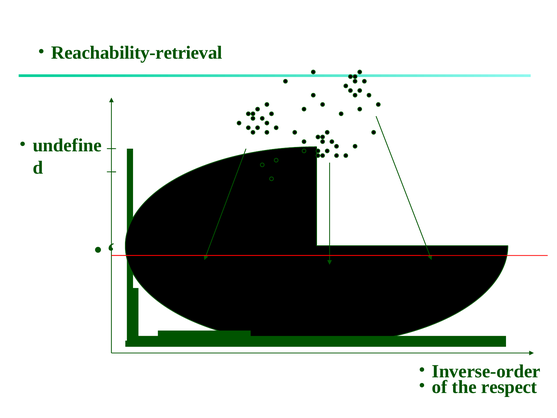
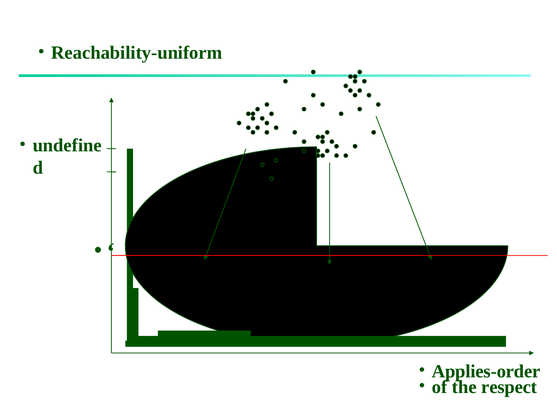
Reachability-retrieval: Reachability-retrieval -> Reachability-uniform (137, 53)
Inverse-order: Inverse-order -> Applies-order (486, 371)
